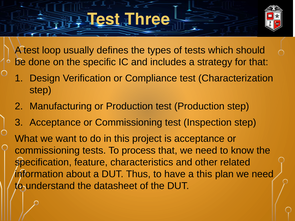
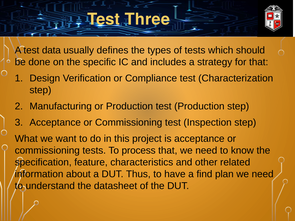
loop: loop -> data (51, 50)
a this: this -> find (204, 174)
